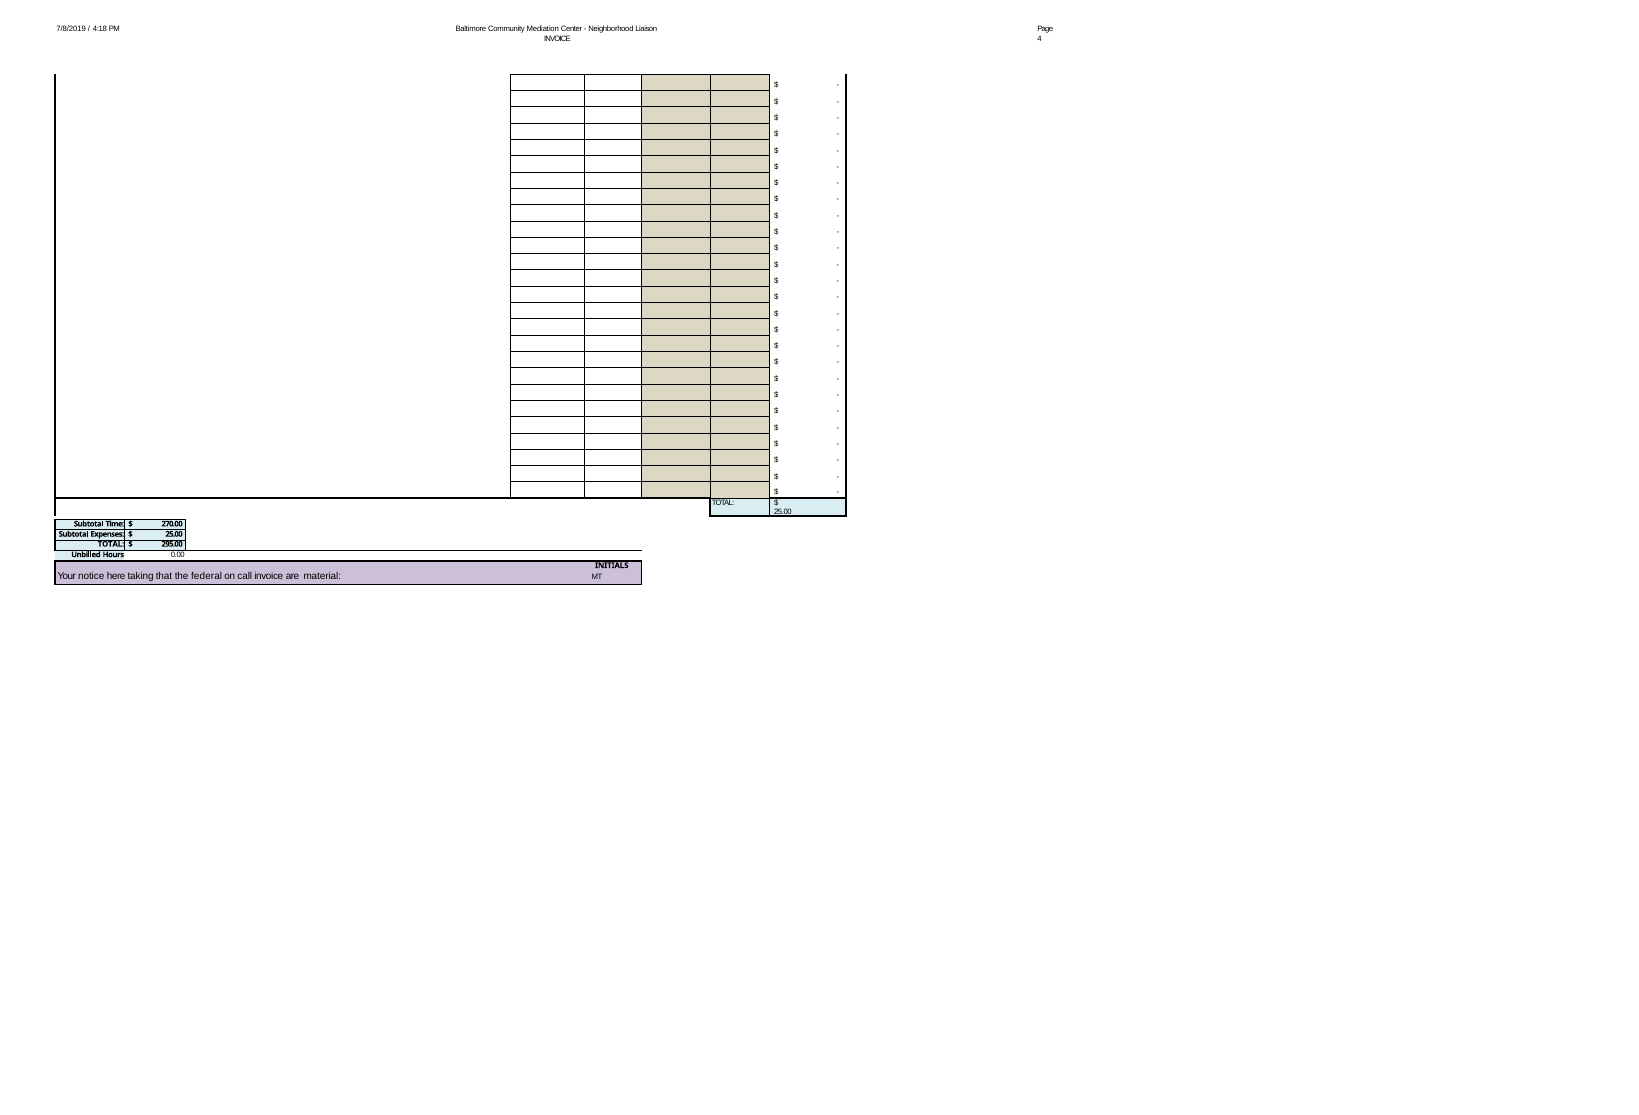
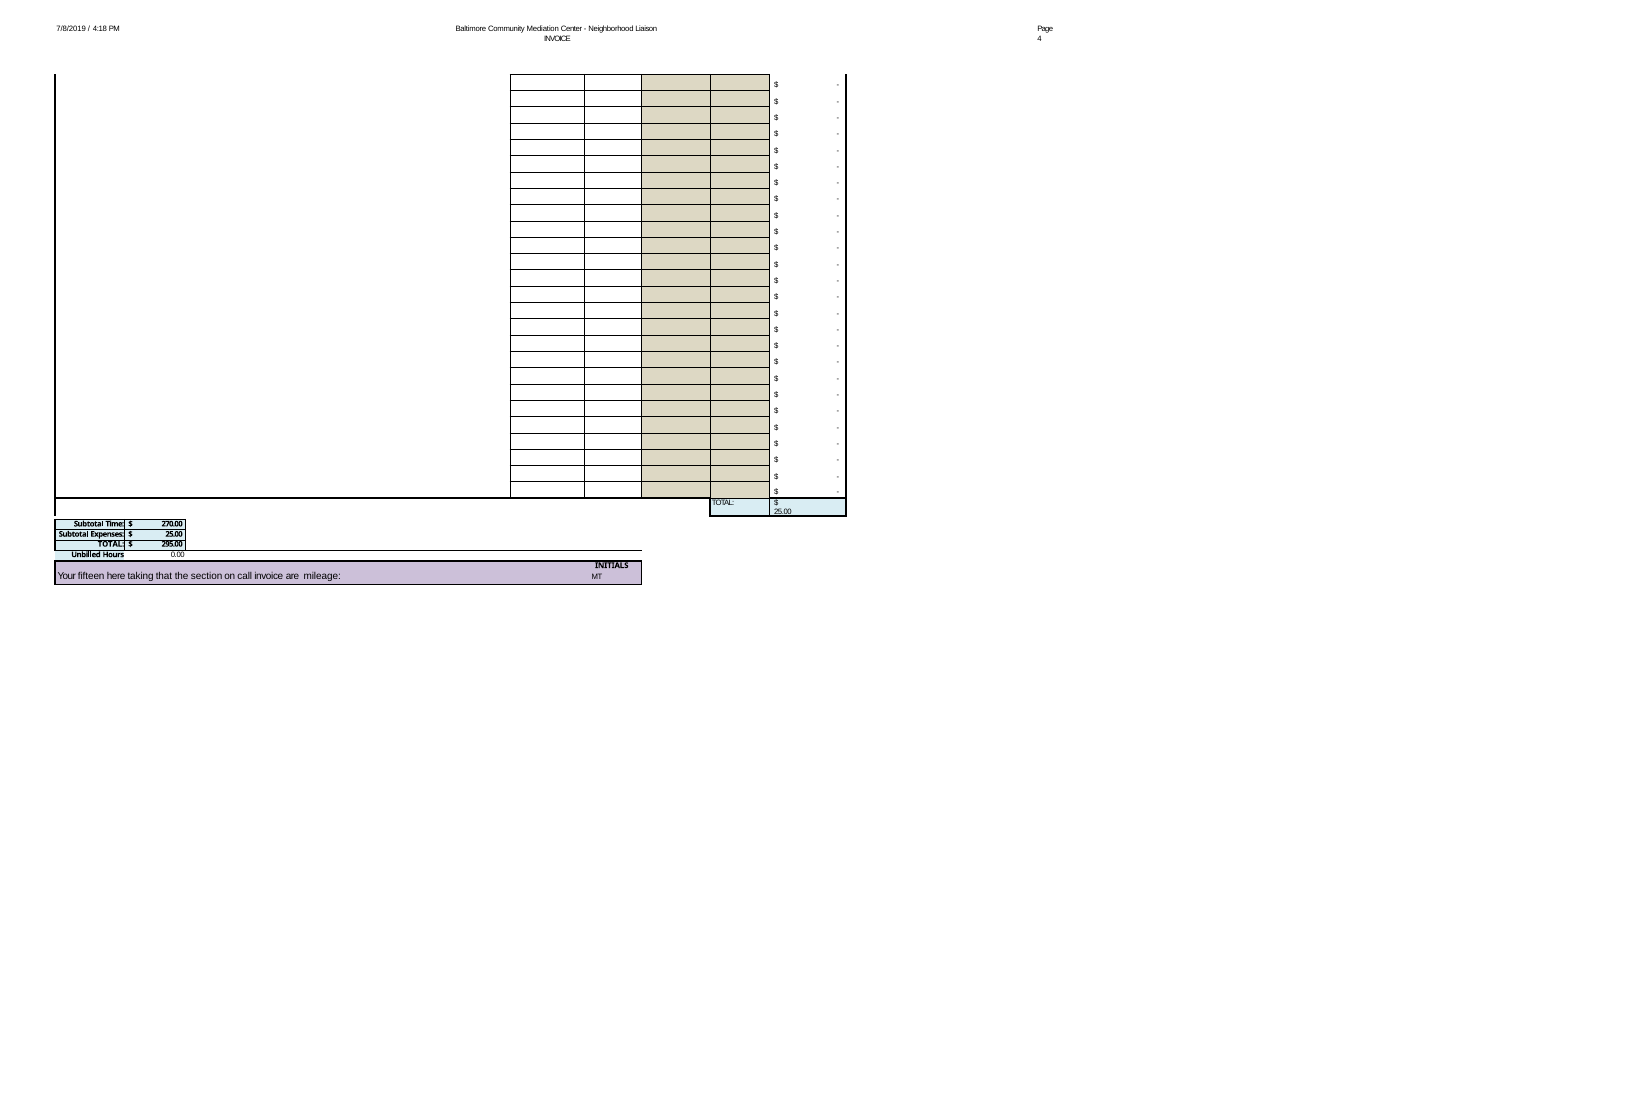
notice: notice -> fifteen (91, 576)
federal: federal -> section (207, 576)
material: material -> mileage (322, 576)
